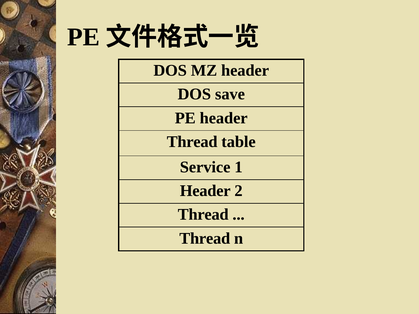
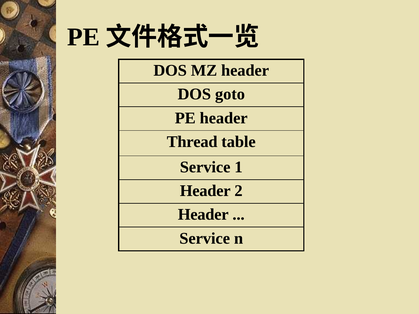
save: save -> goto (230, 94)
Thread: Thread -> Header (203, 215)
Thread: Thread -> Service (205, 238)
